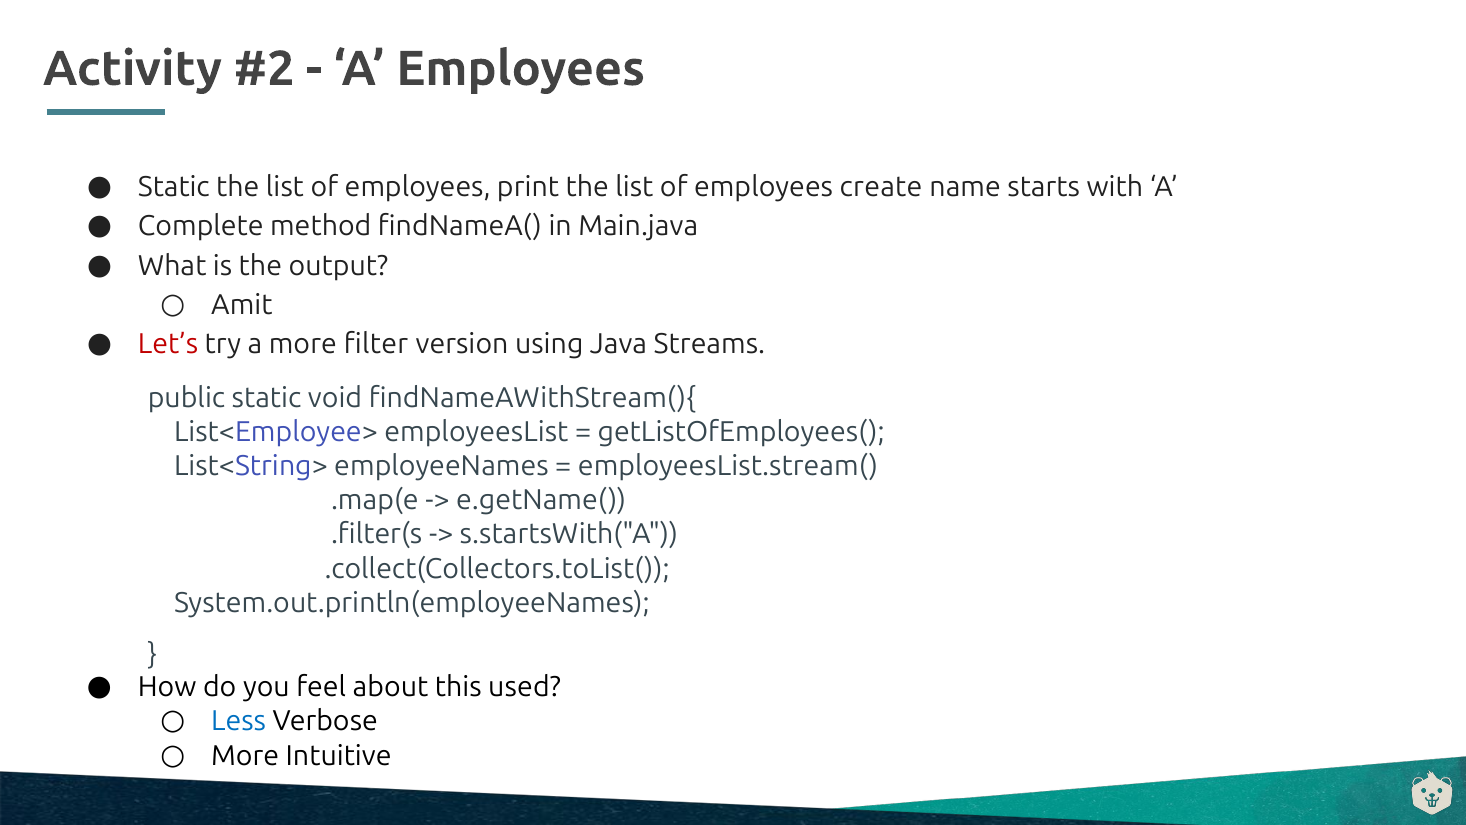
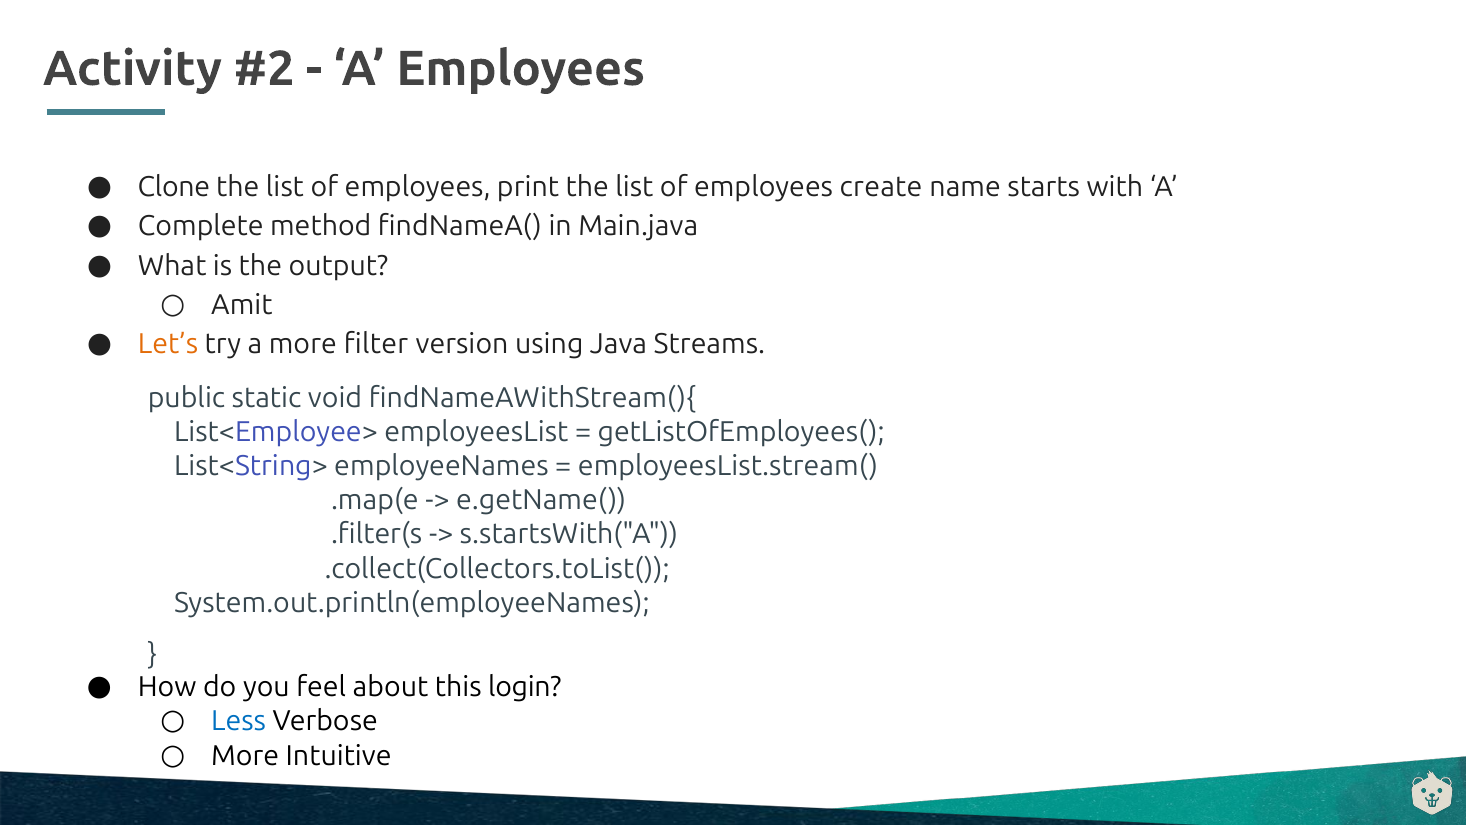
Static: Static -> Clone (174, 187)
Let’s colour: red -> orange (168, 344)
used: used -> login (525, 687)
